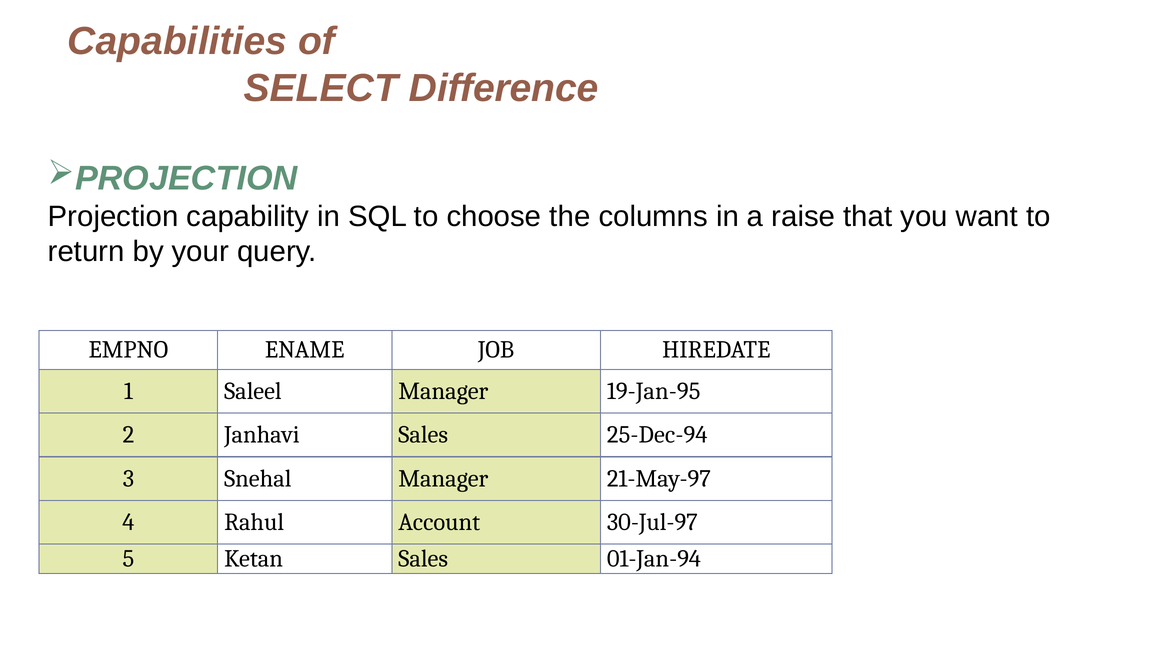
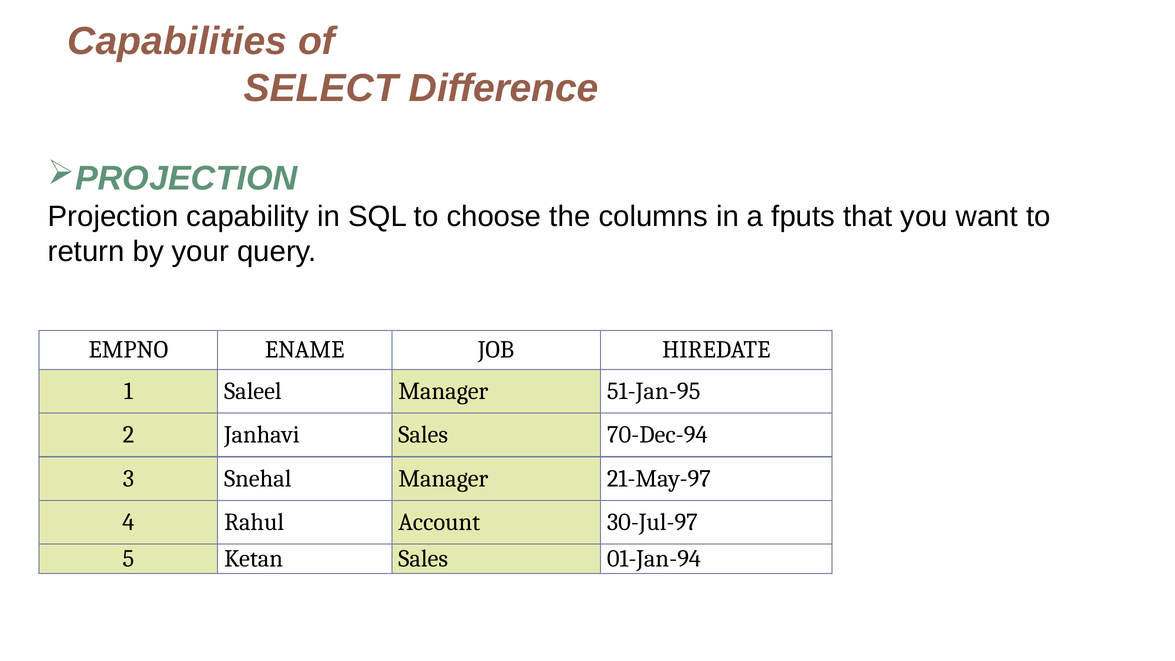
raise: raise -> fputs (803, 216)
19-Jan-95: 19-Jan-95 -> 51-Jan-95 (654, 391)
25-Dec-94: 25-Dec-94 -> 70-Dec-94 (657, 435)
